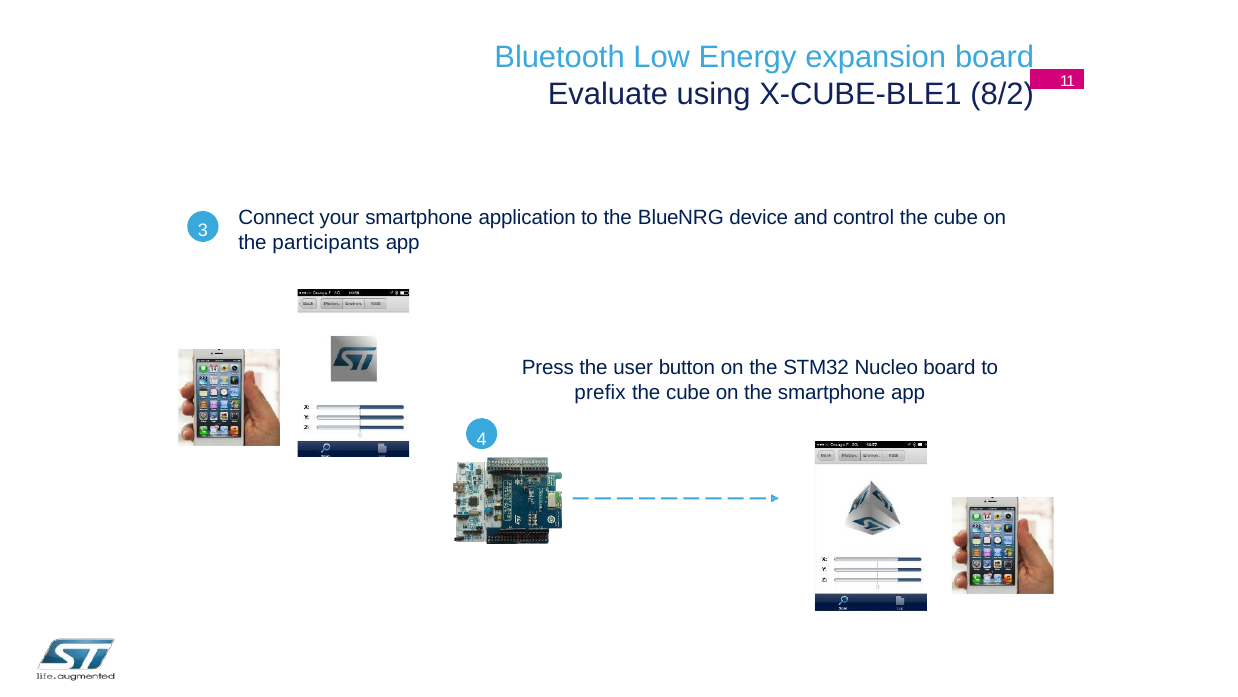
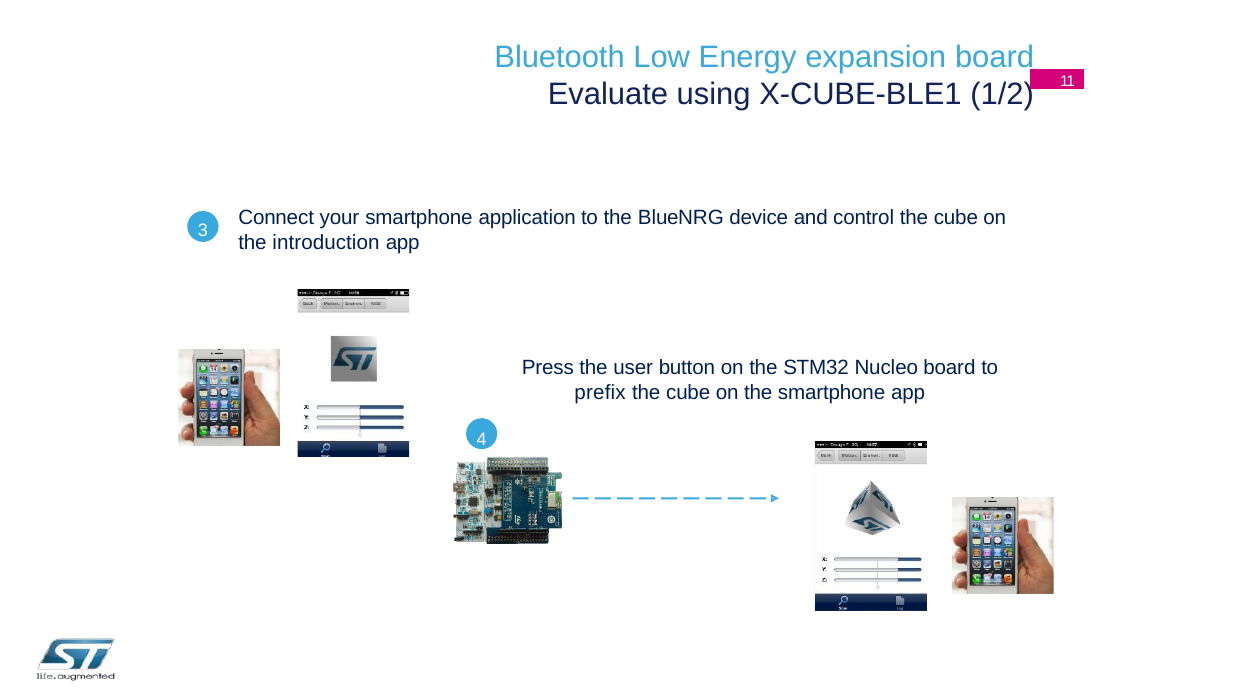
8/2: 8/2 -> 1/2 (1002, 95)
participants: participants -> introduction (326, 242)
